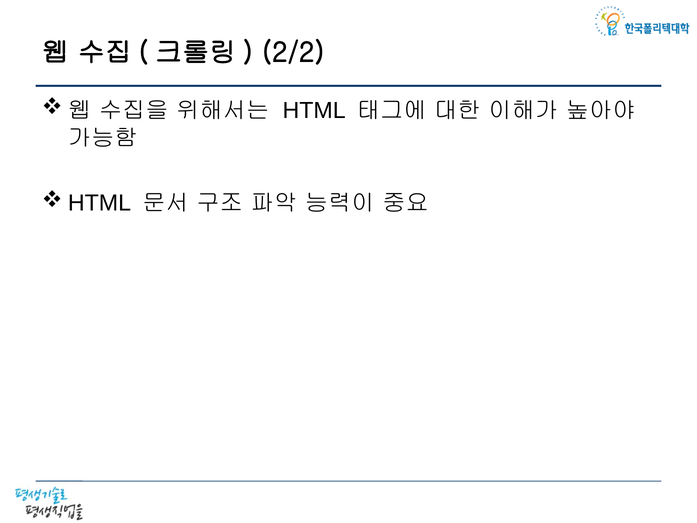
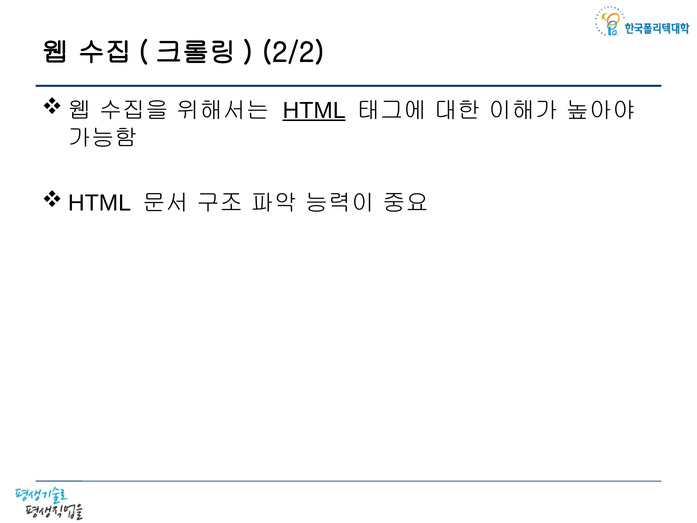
HTML underline: none -> present (314, 110)
